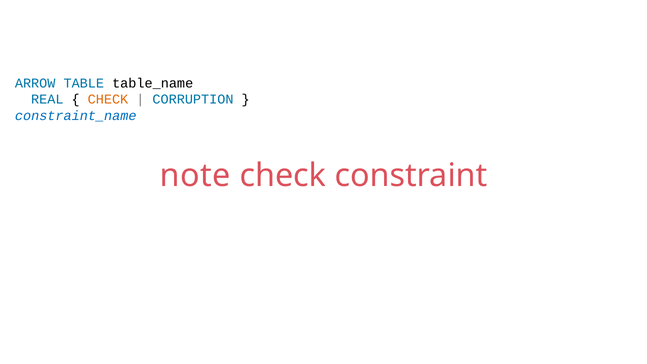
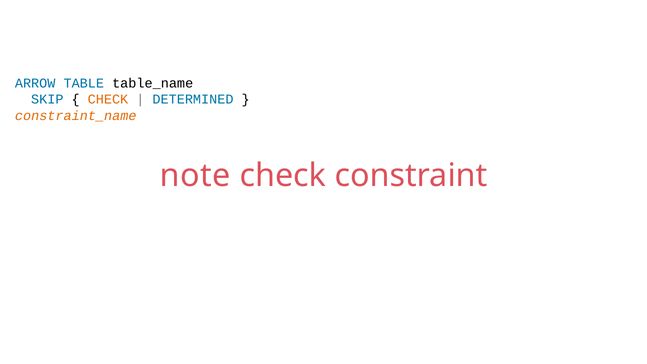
REAL: REAL -> SKIP (47, 99)
CORRUPTION: CORRUPTION -> DETERMINED (193, 99)
constraint_name colour: blue -> orange (76, 116)
